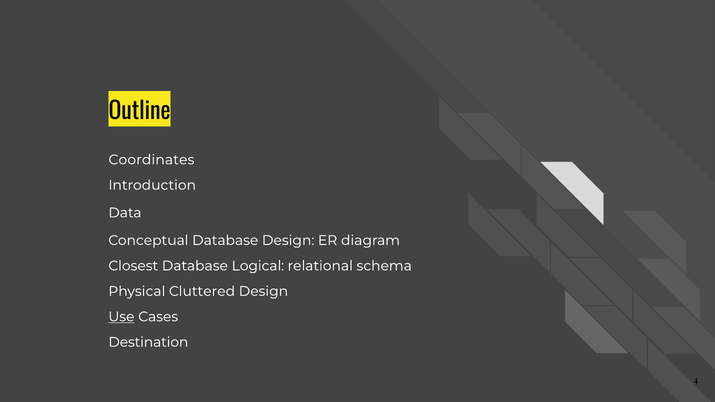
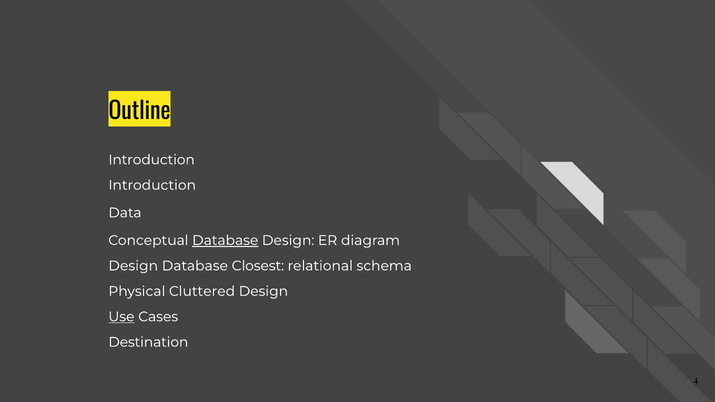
Coordinates: Coordinates -> Introduction (152, 160)
Database underline: none -> present (225, 240)
Closest: Closest -> Design (133, 266)
Logical: Logical -> Closest (258, 266)
